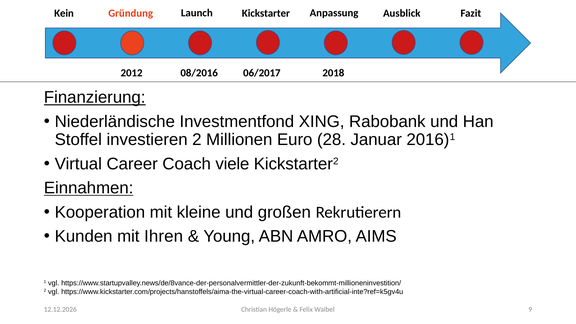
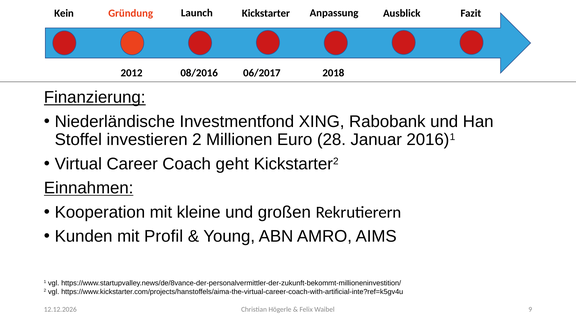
viele: viele -> geht (232, 164)
Ihren: Ihren -> Profil (164, 236)
